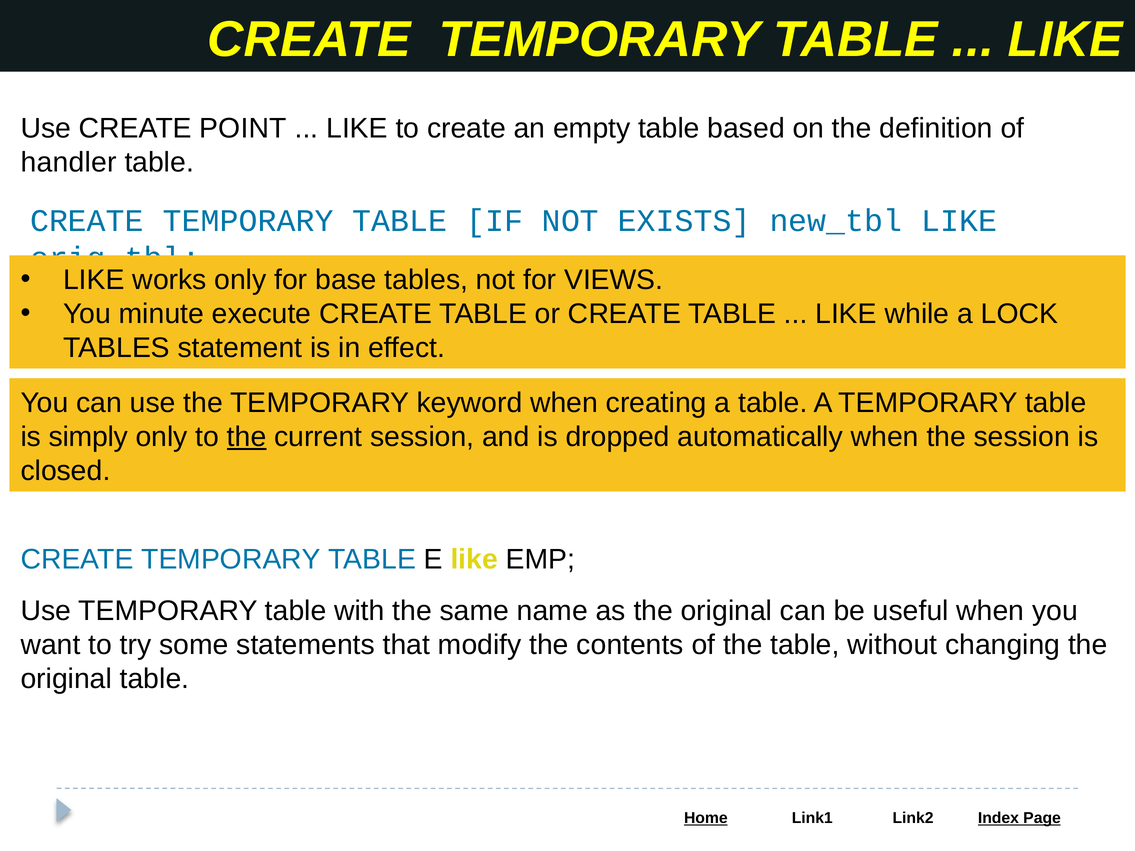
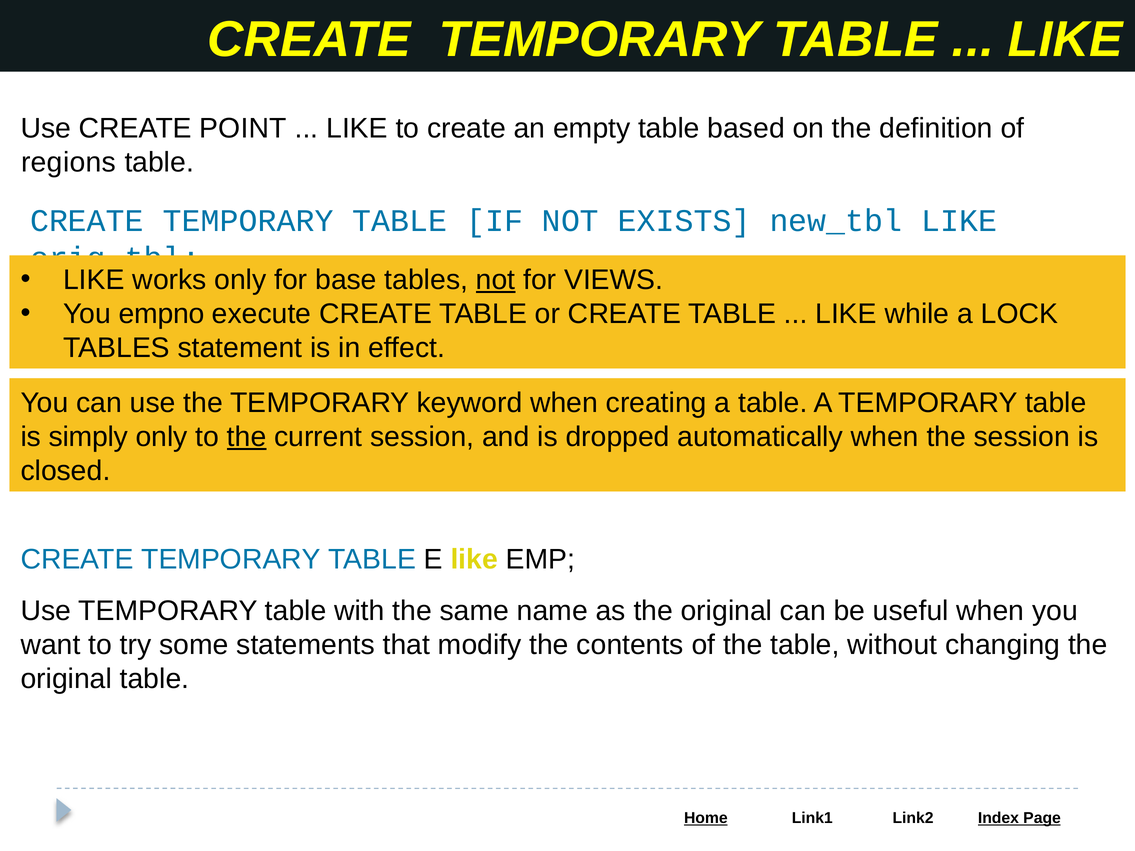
handler: handler -> regions (69, 163)
not underline: none -> present (496, 280)
minute: minute -> empno (162, 314)
